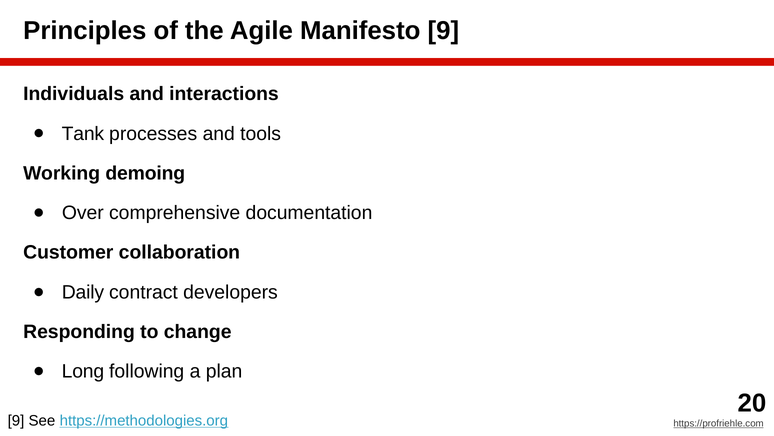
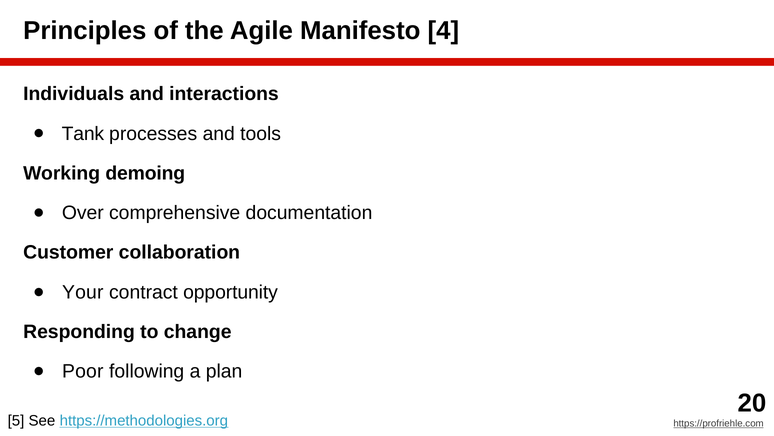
Manifesto 9: 9 -> 4 (443, 31)
Daily: Daily -> Your (83, 292)
developers: developers -> opportunity (231, 292)
Long: Long -> Poor (83, 371)
9: 9 -> 5 (16, 420)
